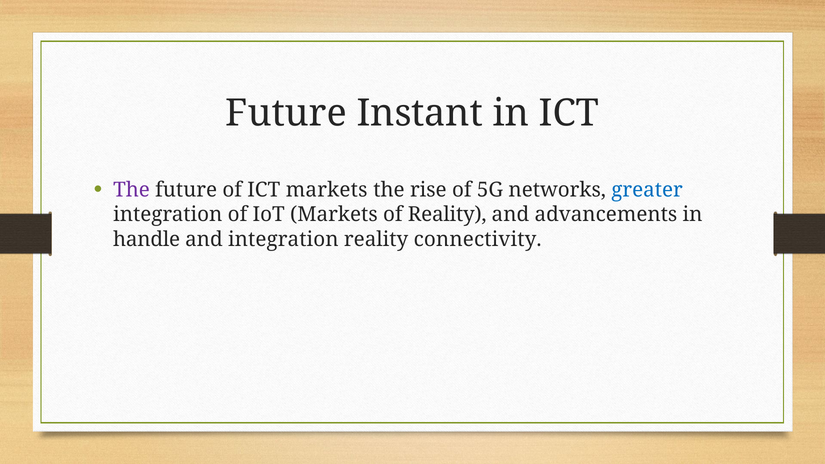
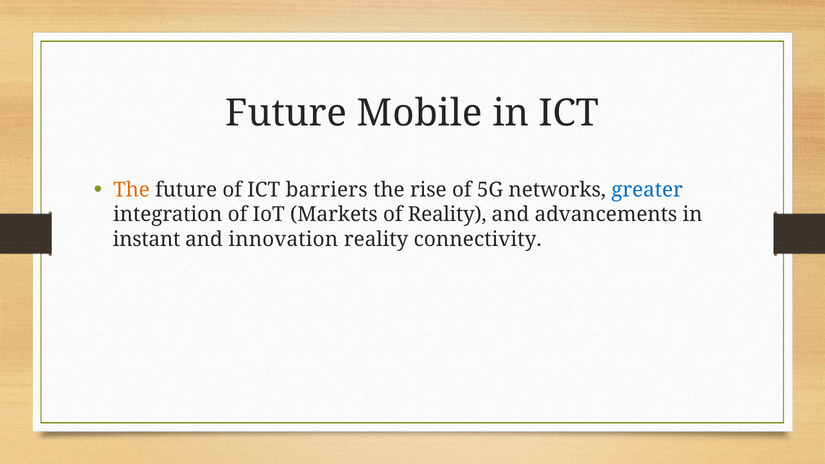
Instant: Instant -> Mobile (420, 113)
The colour: purple -> orange (132, 190)
ICT markets: markets -> barriers (327, 190)
handle: handle -> instant (147, 239)
and integration: integration -> innovation (283, 239)
